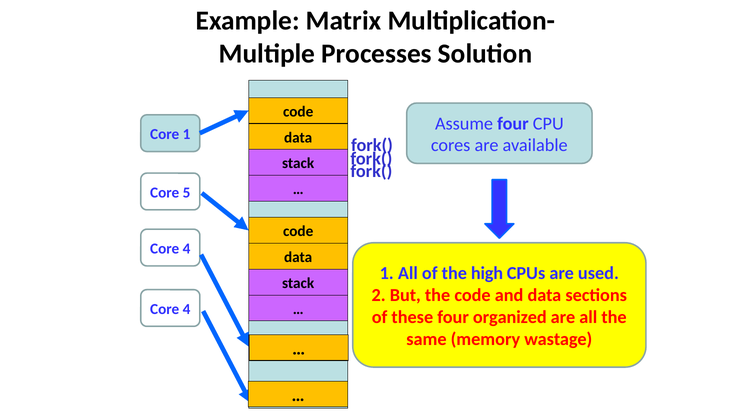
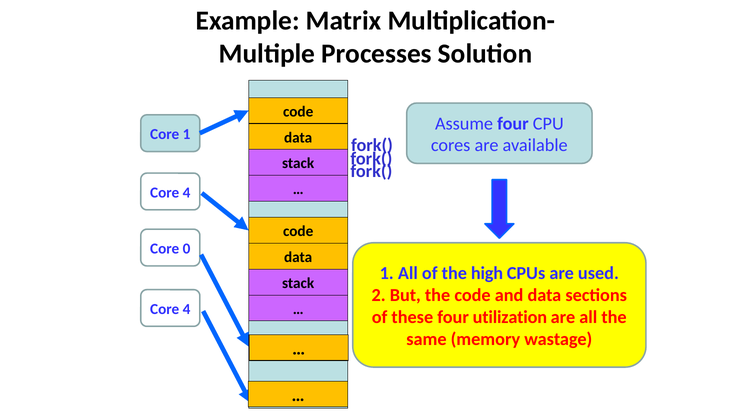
5: 5 -> 4 (187, 192)
4: 4 -> 0 (187, 248)
organized: organized -> utilization (510, 317)
